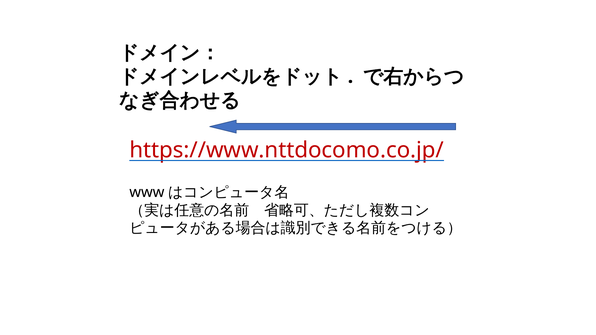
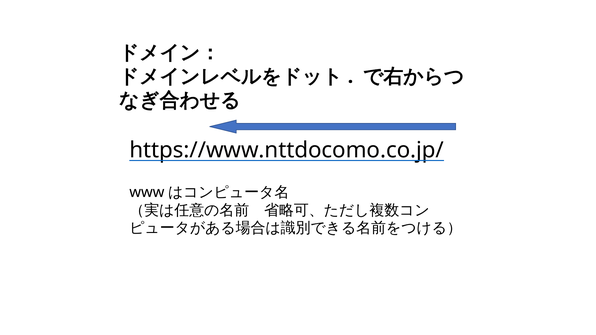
https://www.nttdocomo.co.jp/ colour: red -> black (287, 150)
